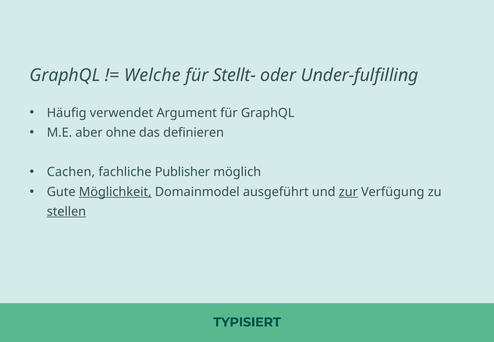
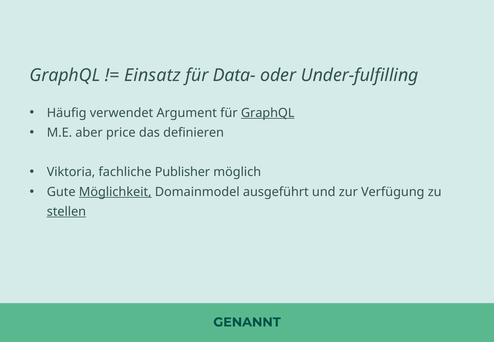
Welche: Welche -> Einsatz (152, 75)
Stellt-: Stellt- -> Data- (234, 75)
GraphQL underline: none -> present (268, 113)
ohne: ohne -> price (121, 133)
Cachen: Cachen -> Viktoria (71, 172)
zur underline: present -> none (348, 192)
TYPISIERT: TYPISIERT -> GENANNT (247, 322)
